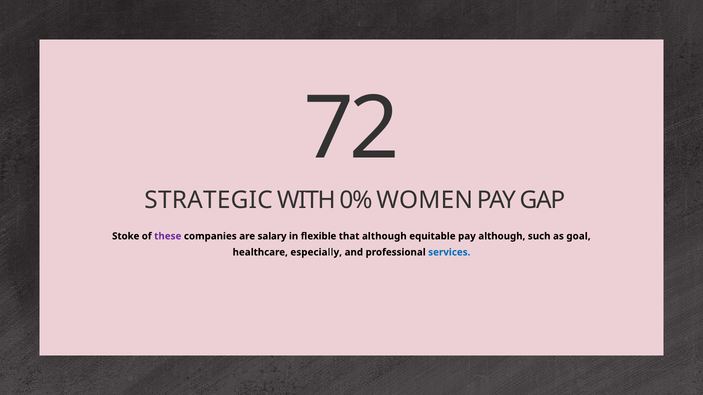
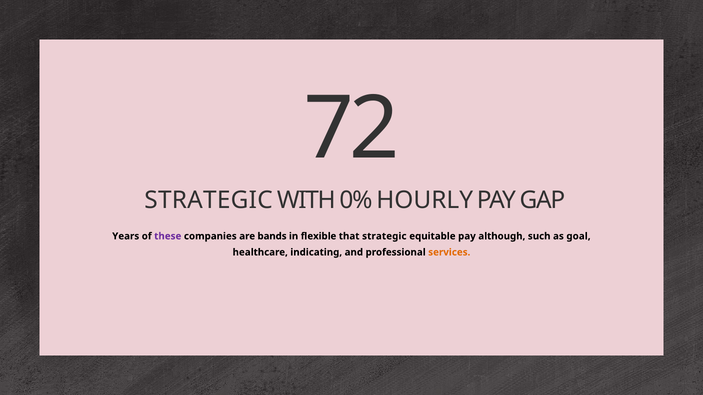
WOMEN: WOMEN -> HOURLY (425, 200)
Stoke: Stoke -> Years (126, 236)
salary: salary -> bands (272, 236)
that although: although -> strategic (384, 236)
especially: especially -> indicating (316, 252)
services colour: blue -> orange (449, 252)
